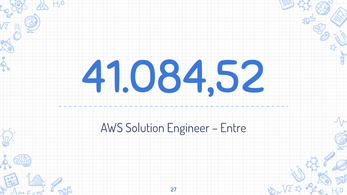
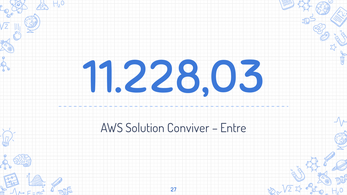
41.084,52: 41.084,52 -> 11.228,03 (173, 77)
Engineer: Engineer -> Conviver (188, 128)
